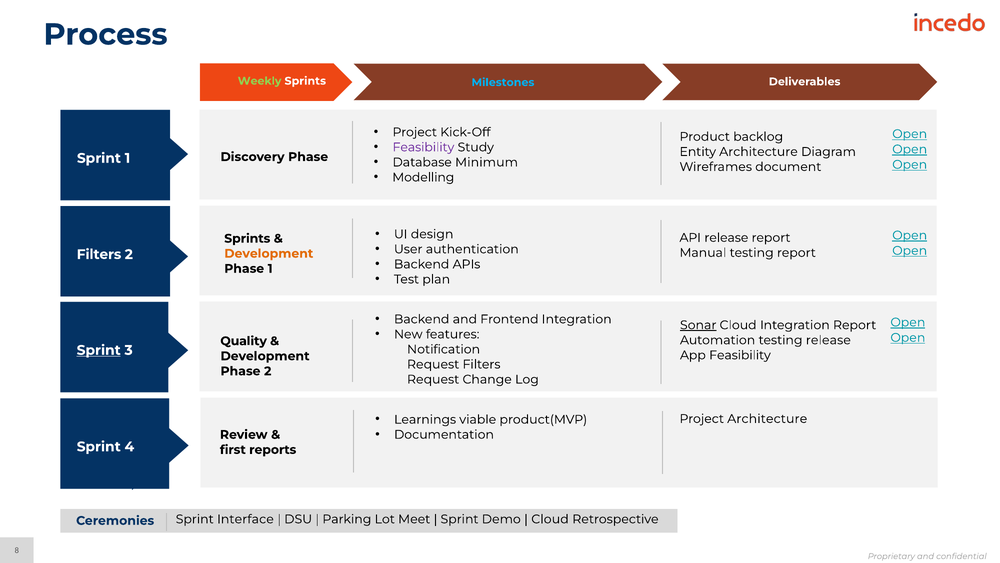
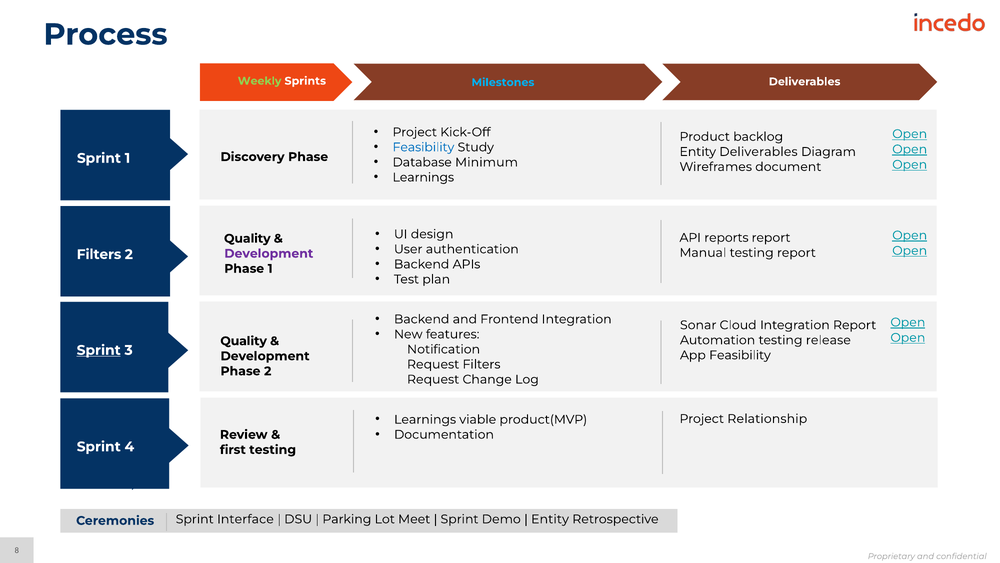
Feasibility colour: purple -> blue (423, 147)
Entity Architecture: Architecture -> Deliverables (758, 152)
Modelling: Modelling -> Learnings (423, 177)
API release: release -> reports (726, 237)
Sprints: Sprints -> Quality (247, 238)
Development colour: orange -> purple (269, 253)
Sonar underline: present -> none (698, 325)
Project Architecture: Architecture -> Relationship (767, 418)
first reports: reports -> testing (273, 449)
Cloud: Cloud -> Entity (550, 519)
